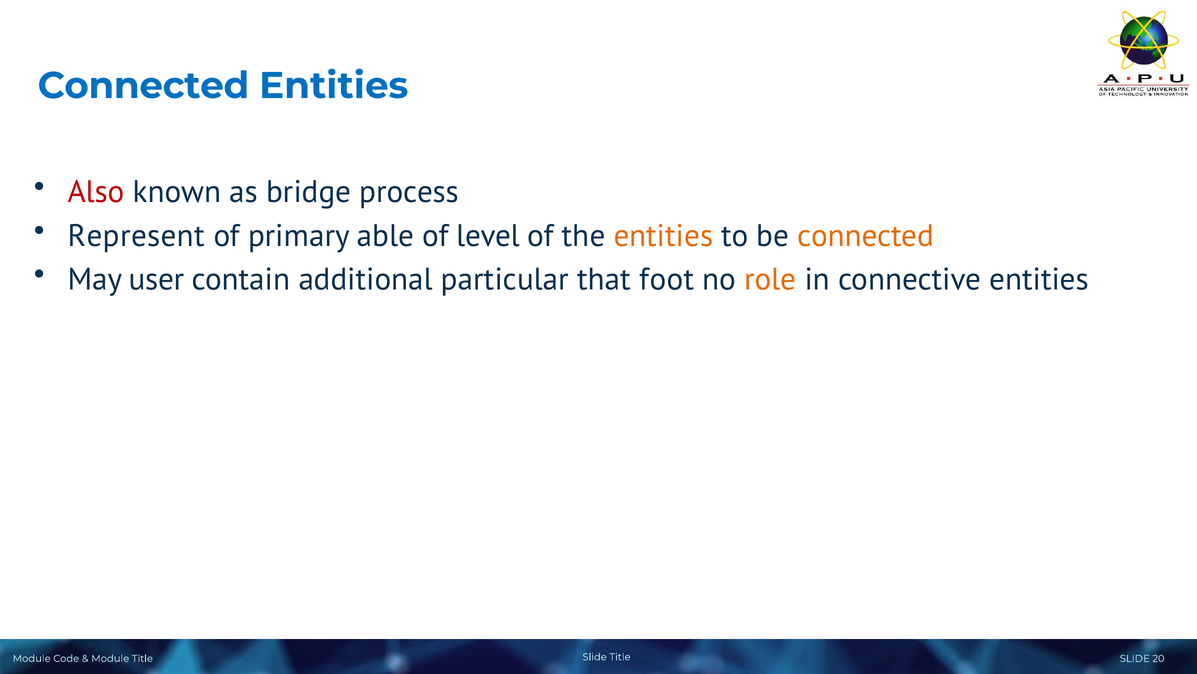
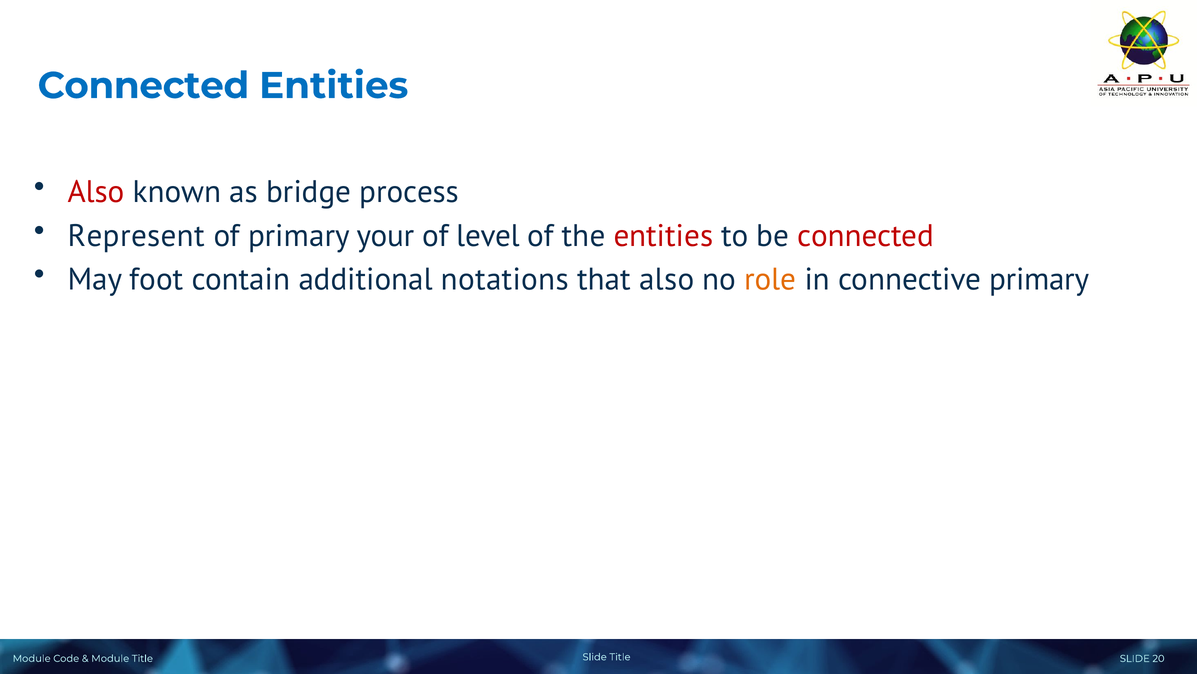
able: able -> your (386, 236)
entities colour: orange -> red (663, 236)
connected colour: orange -> red (866, 236)
user: user -> foot (156, 279)
particular: particular -> notations (505, 279)
that foot: foot -> also (667, 279)
connective entities: entities -> primary (1039, 279)
